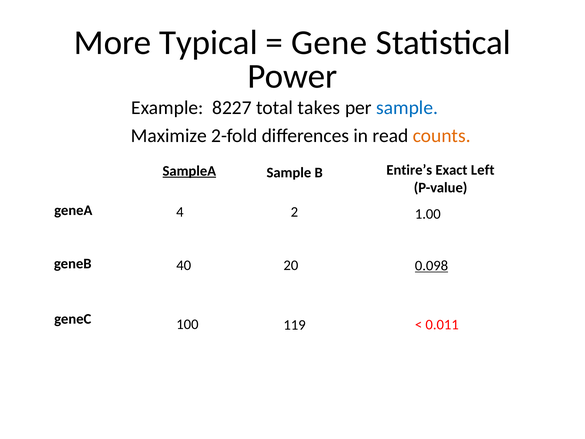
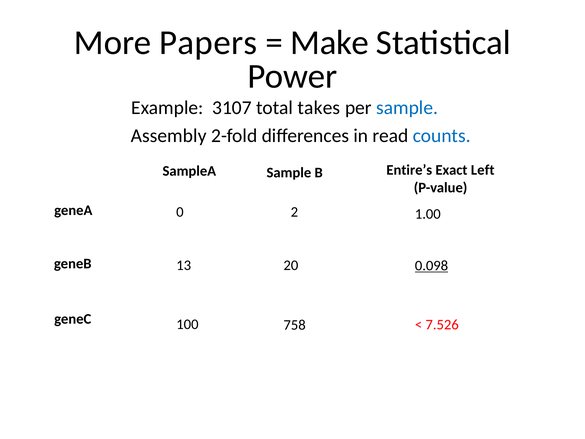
Typical: Typical -> Papers (208, 43)
Gene: Gene -> Make (330, 43)
8227: 8227 -> 3107 (232, 108)
Maximize: Maximize -> Assembly (169, 135)
counts colour: orange -> blue (442, 135)
SampleA underline: present -> none (189, 171)
4: 4 -> 0 (180, 212)
40: 40 -> 13 (184, 265)
119: 119 -> 758 (295, 325)
0.011: 0.011 -> 7.526 (442, 324)
